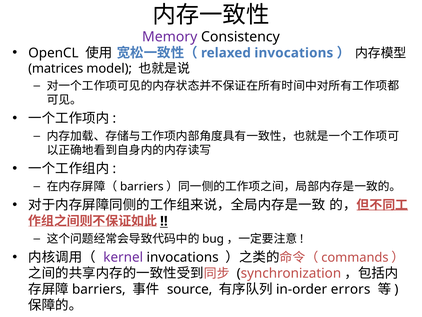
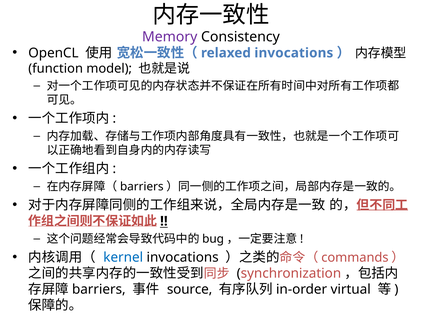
matrices: matrices -> function (56, 68)
kernel colour: purple -> blue (123, 257)
errors: errors -> virtual (351, 289)
